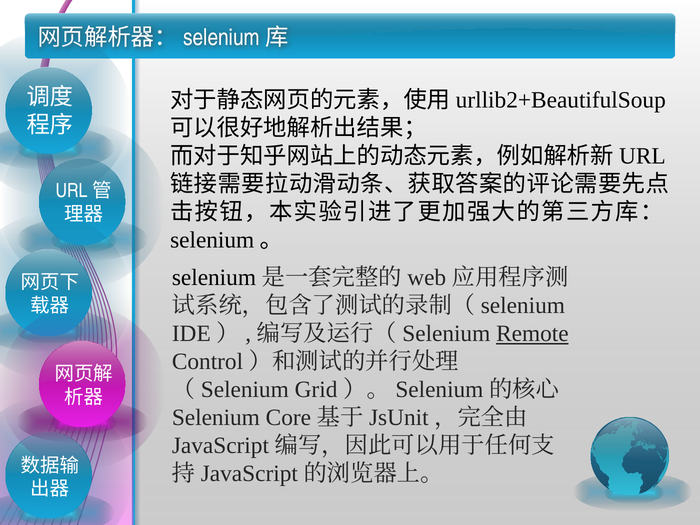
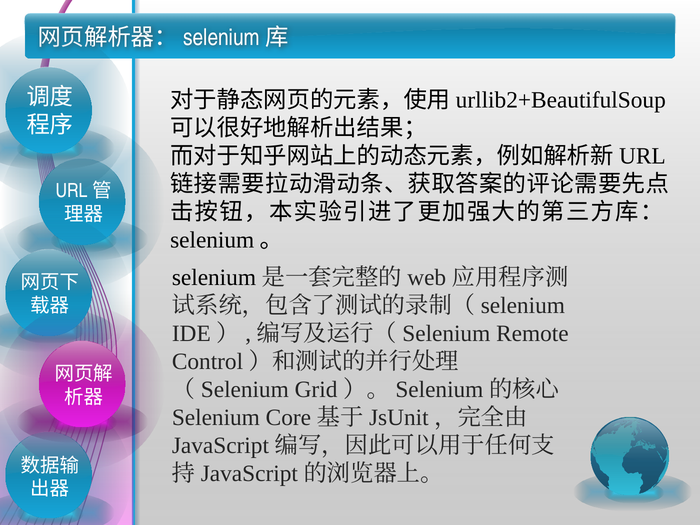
Remote underline: present -> none (532, 334)
